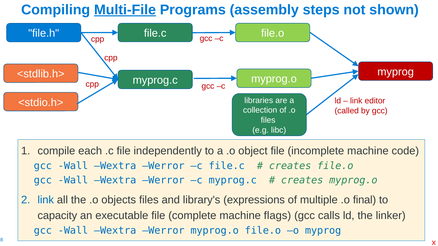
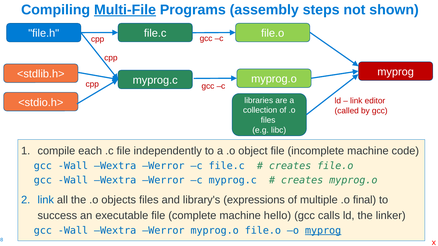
capacity: capacity -> success (57, 216)
flags: flags -> hello (277, 216)
myprog underline: none -> present (323, 231)
